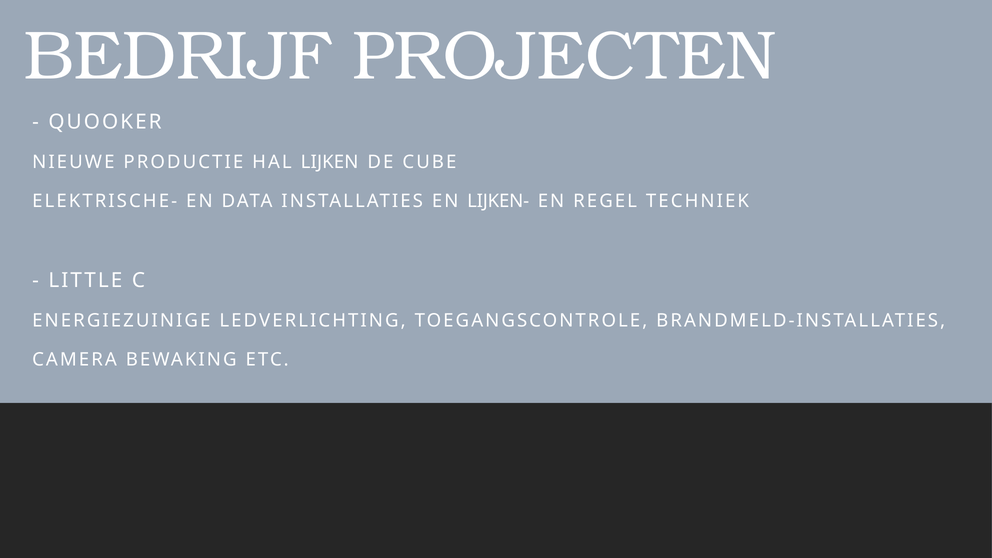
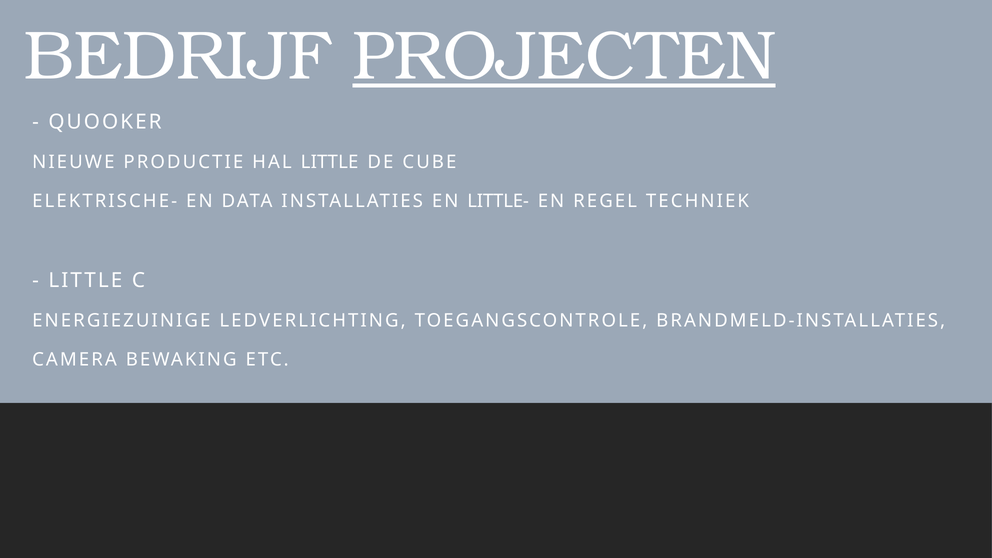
PROJECTEN underline: none -> present (564, 56)
HAL LIJKEN: LIJKEN -> LITTLE (330, 162)
LIJKEN-: LIJKEN- -> LITTLE- (498, 201)
